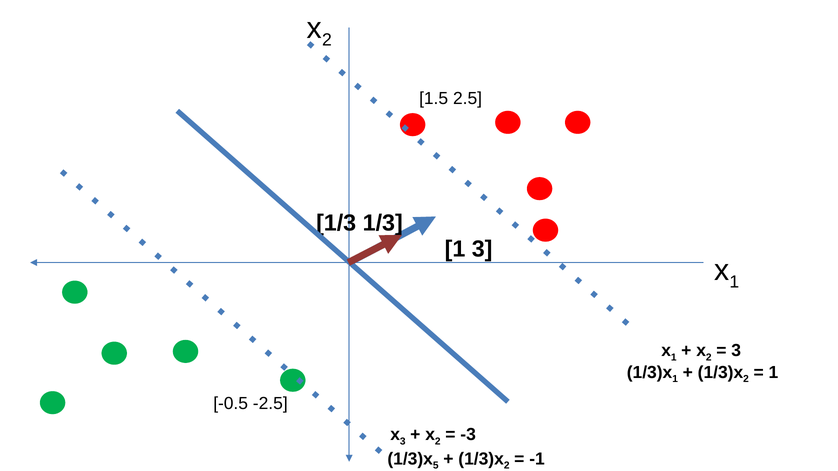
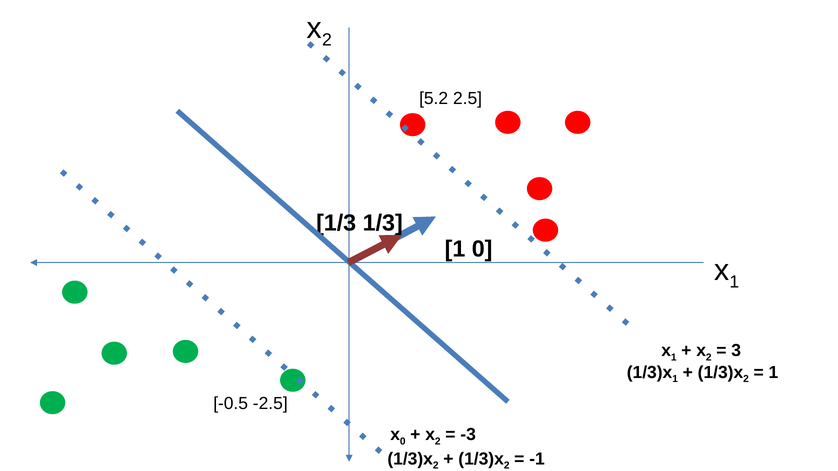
1.5: 1.5 -> 5.2 (434, 98)
1 3: 3 -> 0 (482, 249)
3: 3 -> 0 (403, 442)
5: 5 -> 2 (436, 466)
